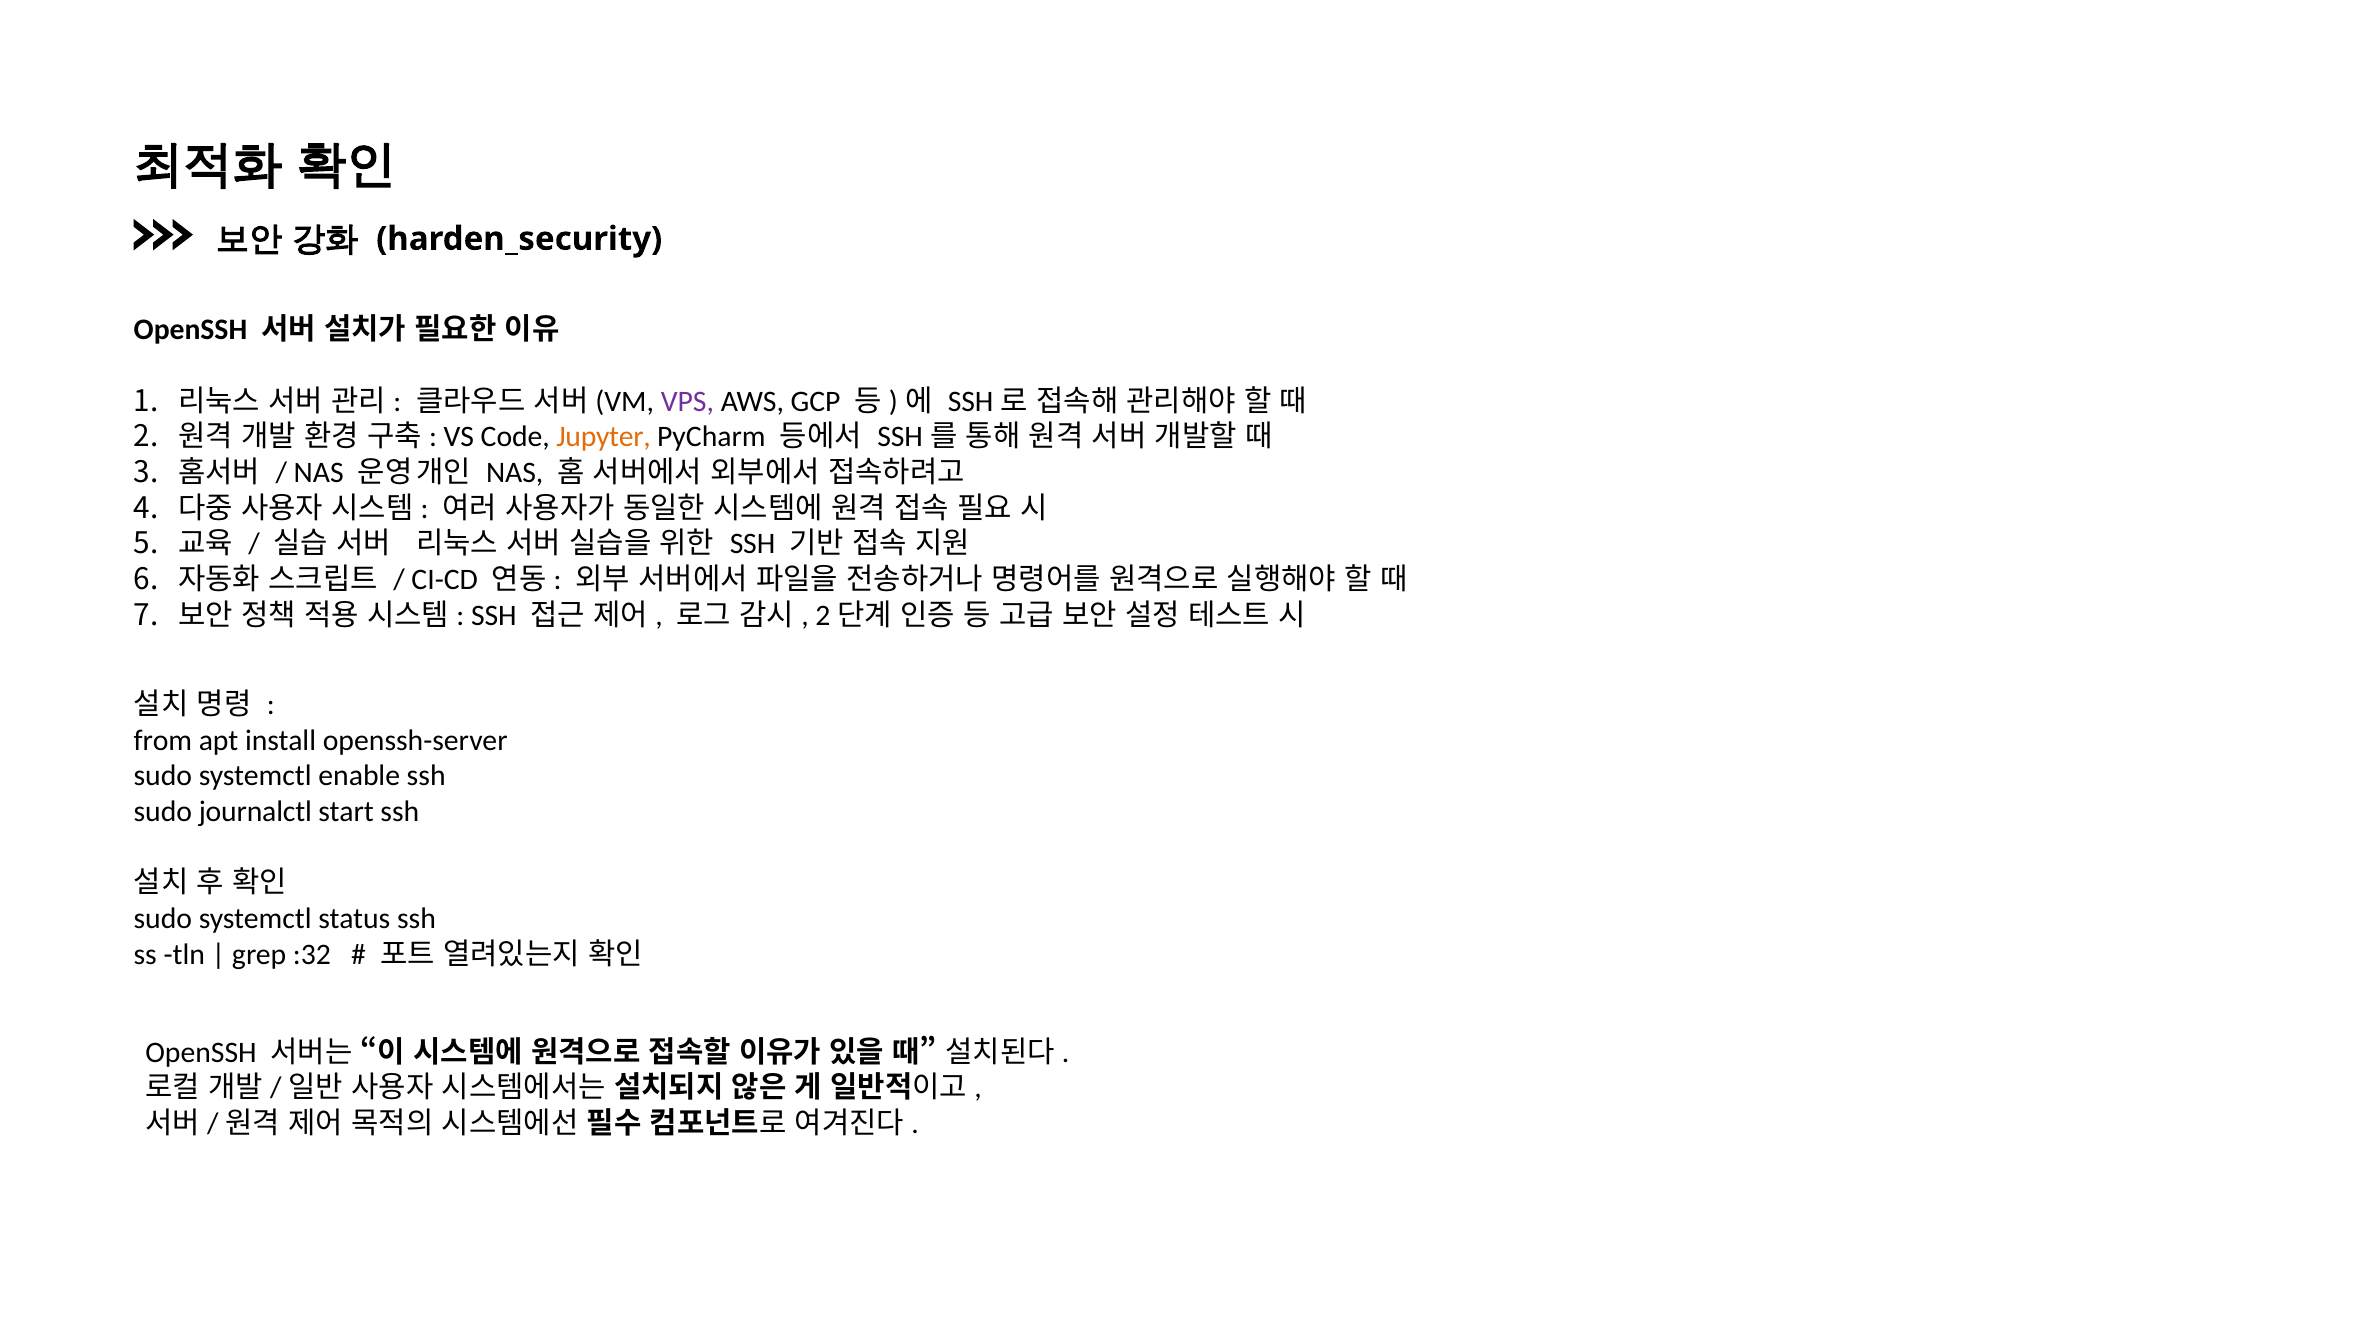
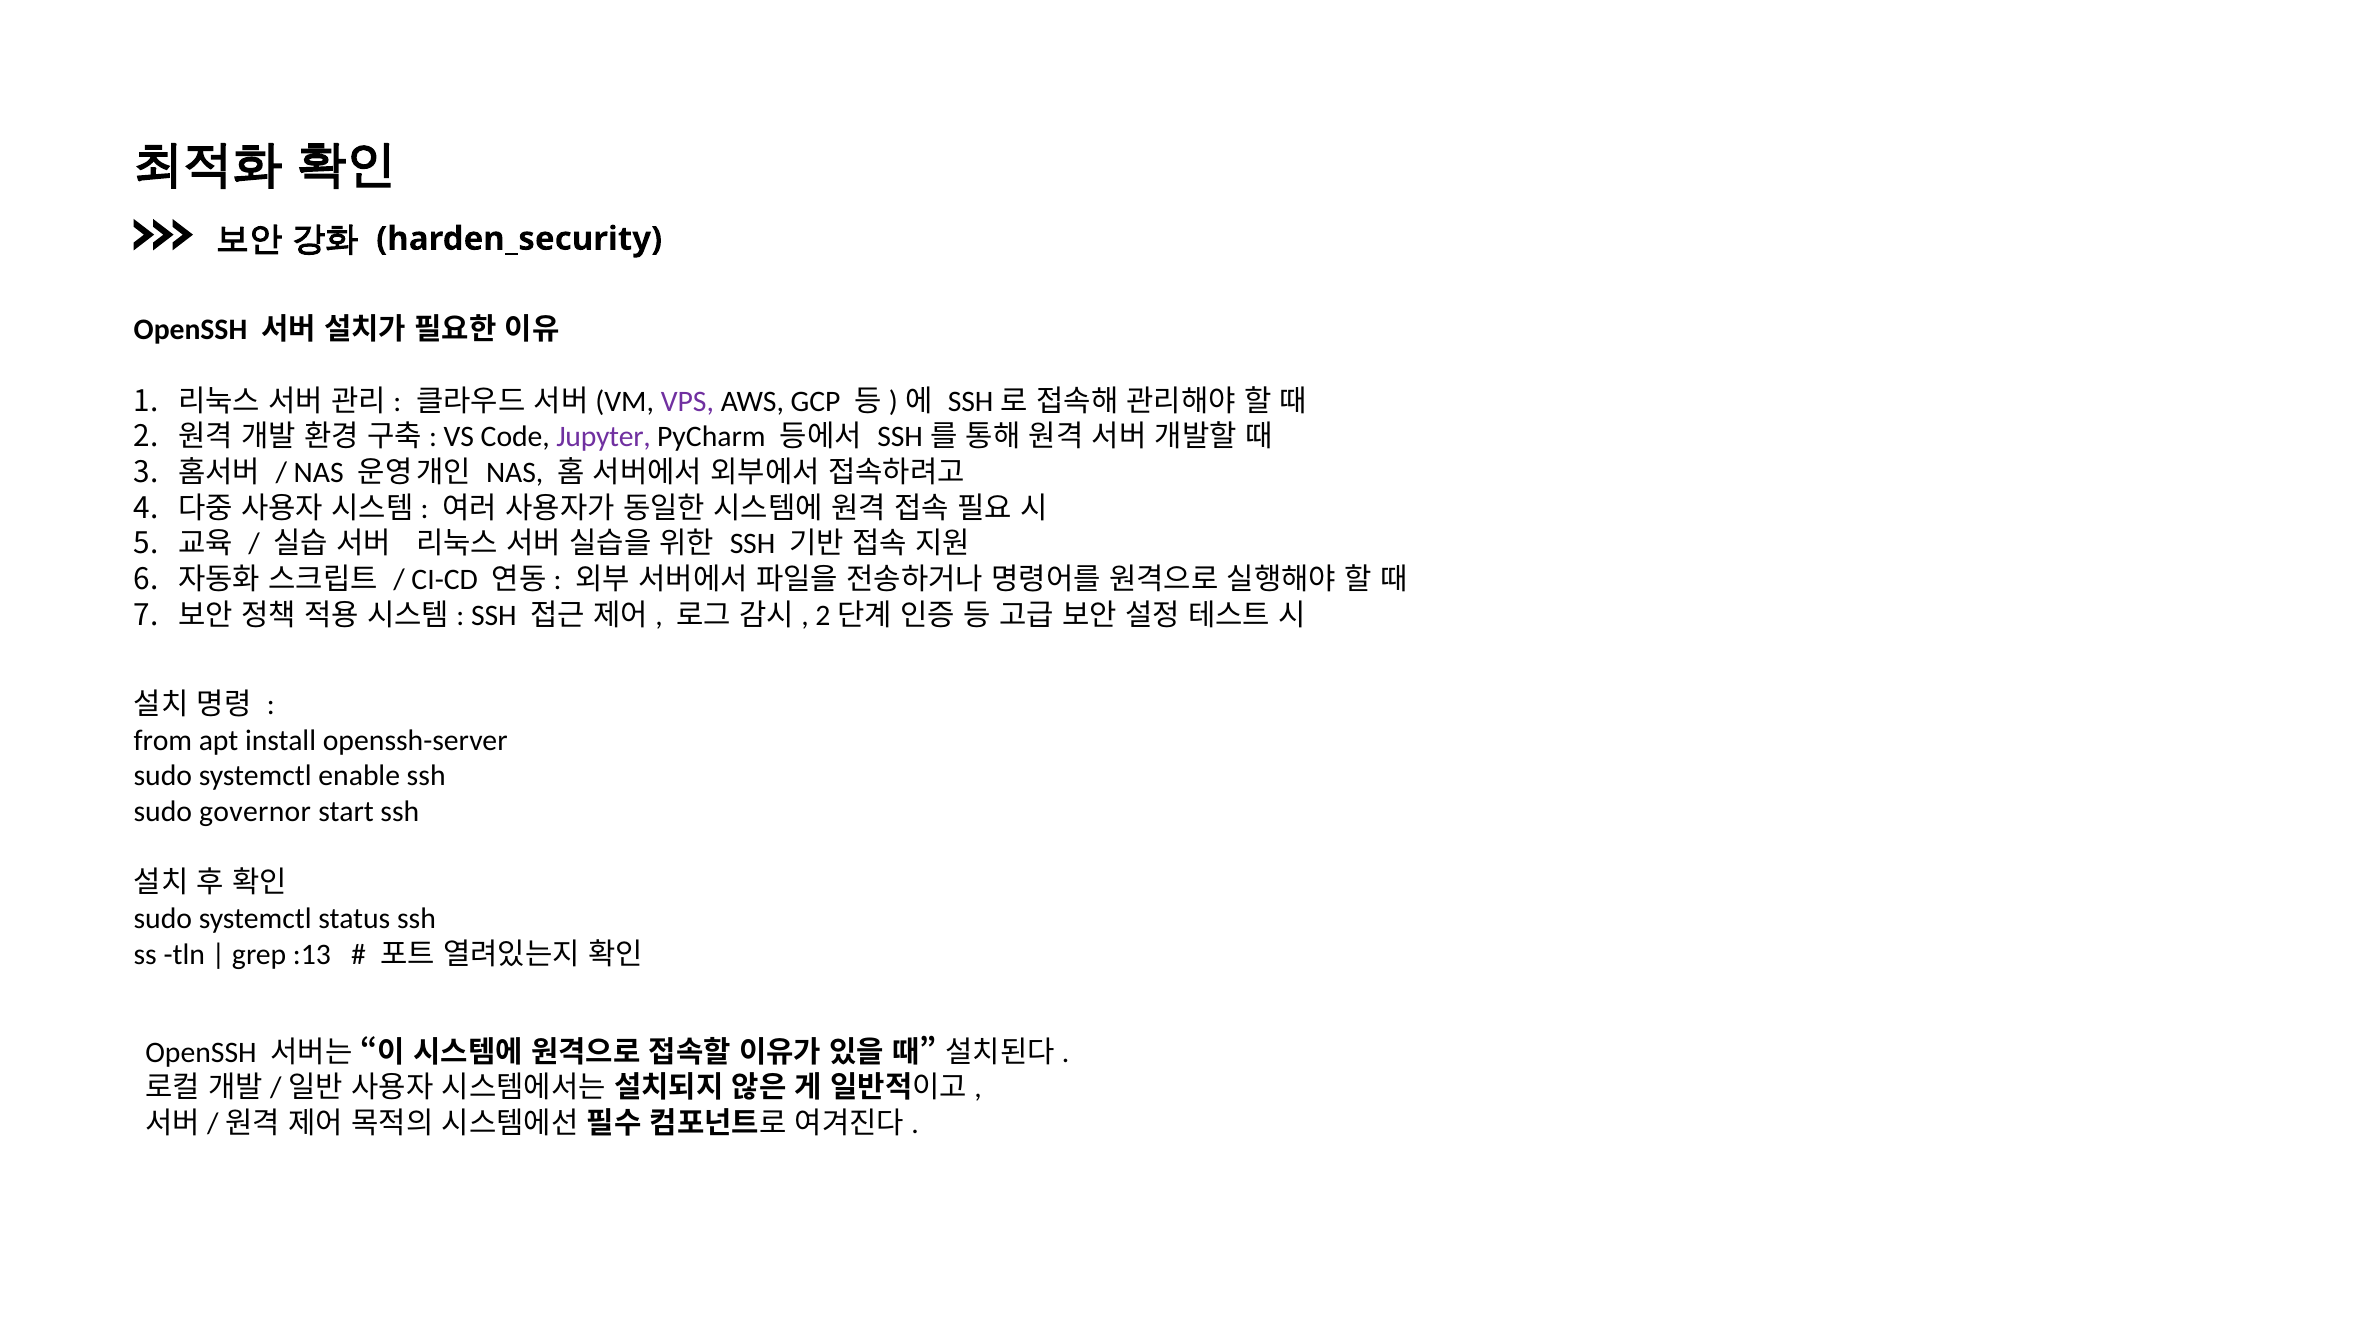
Jupyter colour: orange -> purple (604, 437)
journalctl: journalctl -> governor (255, 812)
:32: :32 -> :13 (312, 954)
